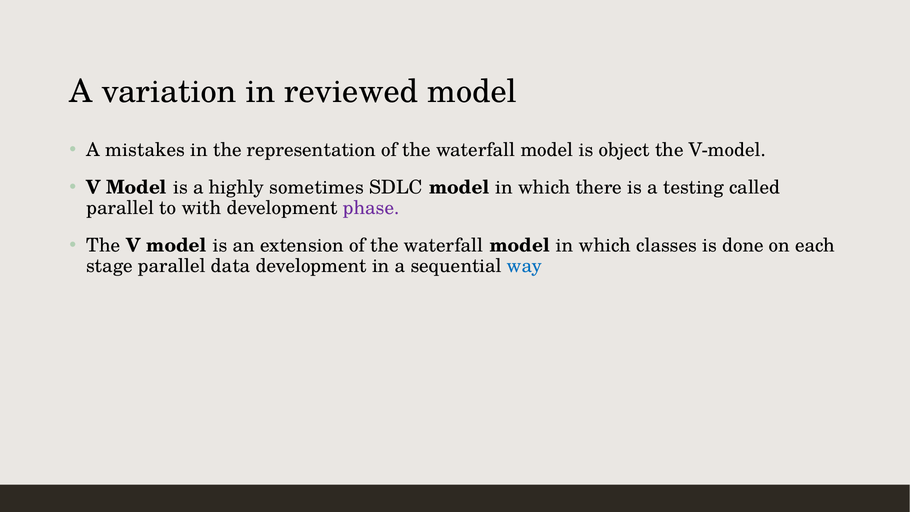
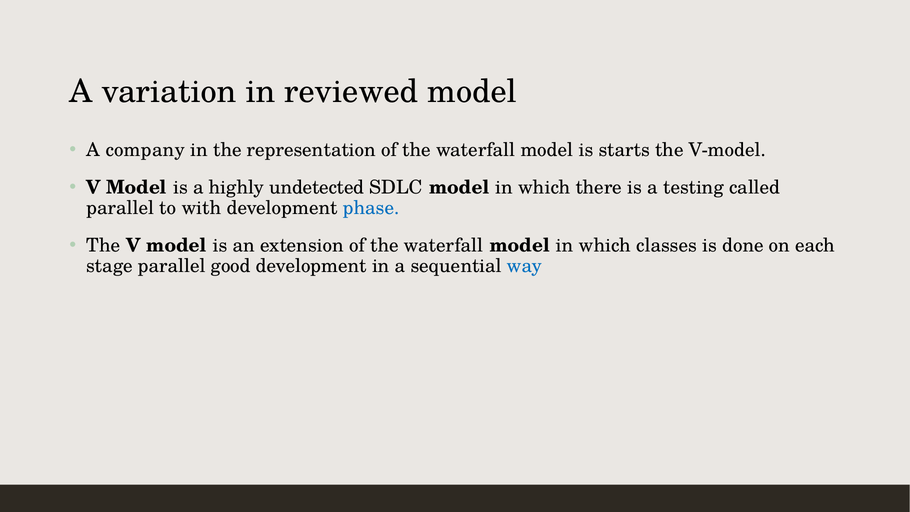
mistakes: mistakes -> company (145, 150)
object: object -> starts (624, 150)
sometimes: sometimes -> undetected (317, 187)
phase colour: purple -> blue (371, 208)
data: data -> good (231, 266)
